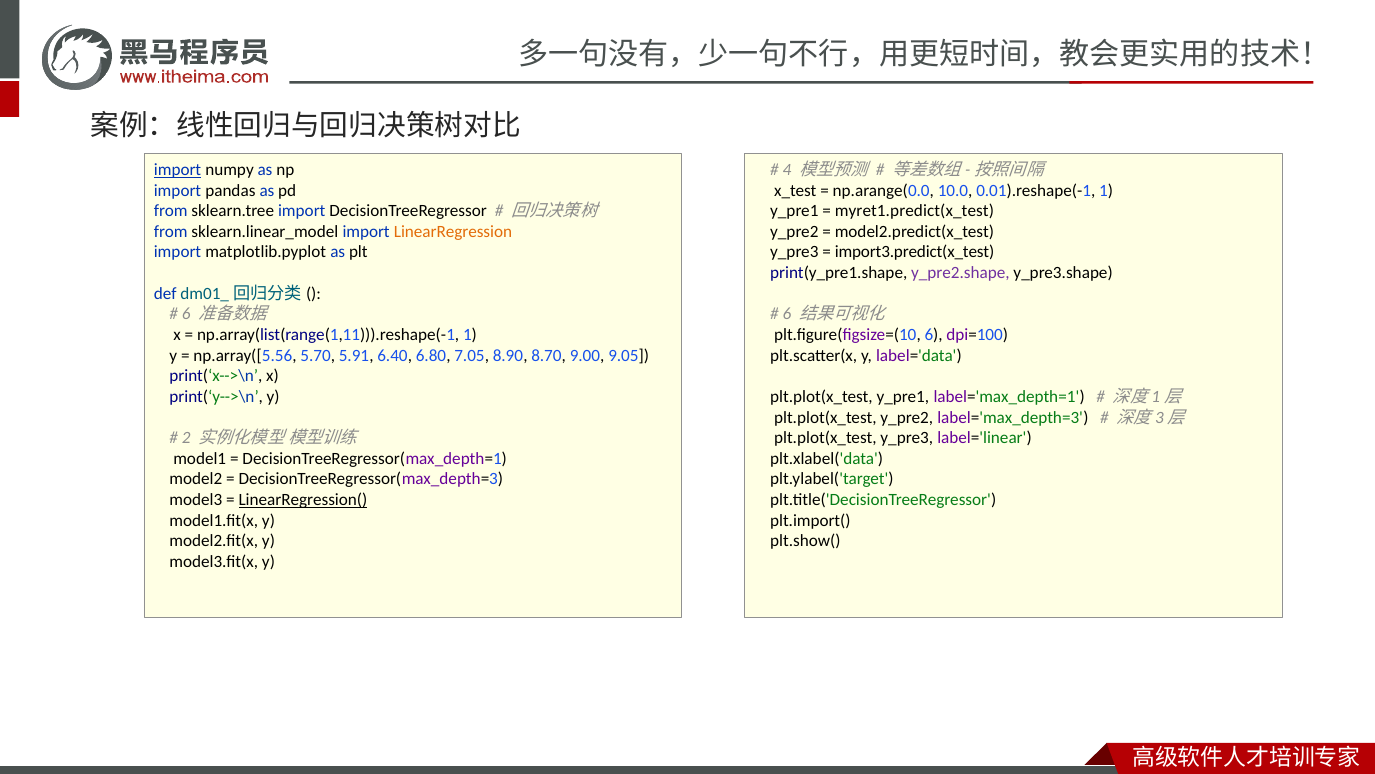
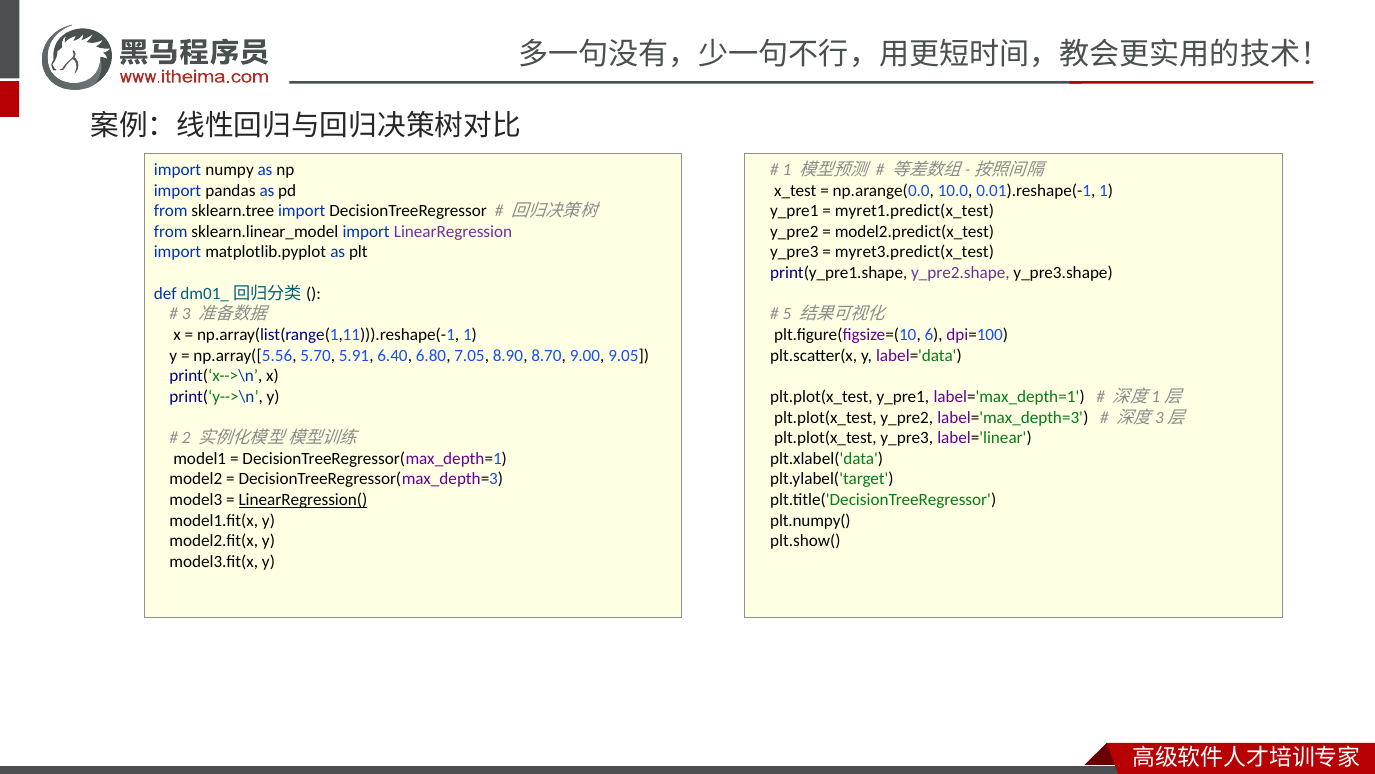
import underline: present -> none (178, 170)
4: 4 -> 1 (787, 170)
LinearRegression colour: orange -> purple (453, 231)
import3.predict(x_test: import3.predict(x_test -> myret3.predict(x_test (914, 252)
6: 6 -> 3 (186, 314)
6: 6 -> 5 (787, 314)
plt.import(: plt.import( -> plt.numpy( (810, 520)
